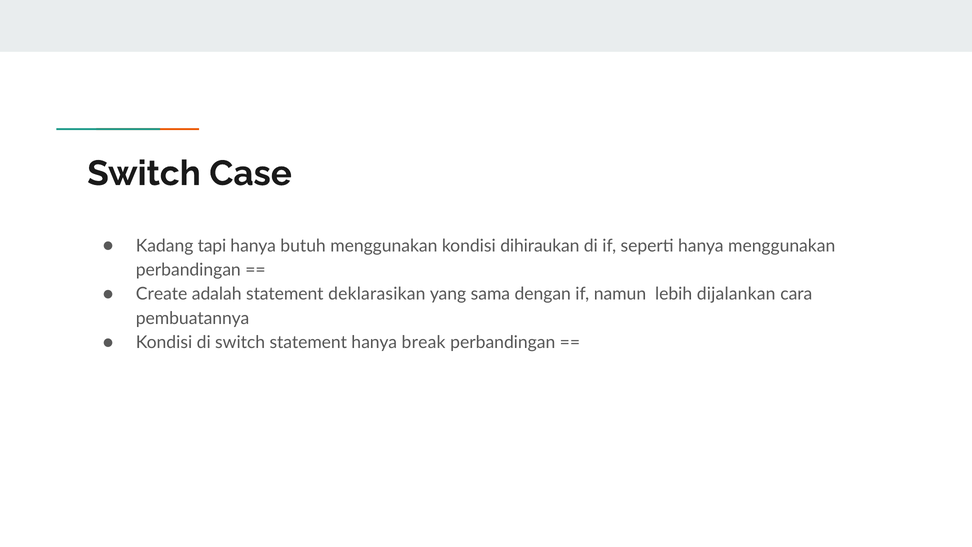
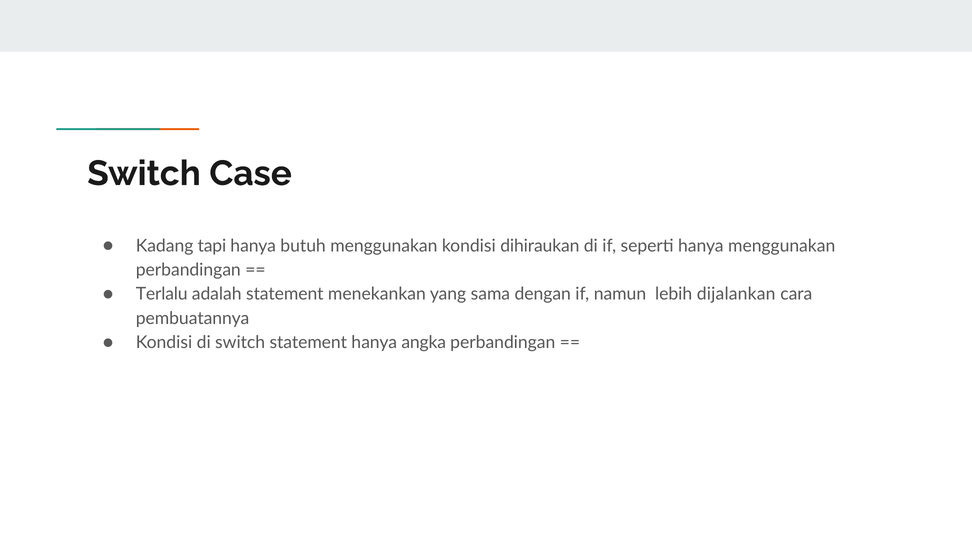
Create: Create -> Terlalu (162, 294)
deklarasikan: deklarasikan -> menekankan (377, 294)
break: break -> angka (424, 343)
